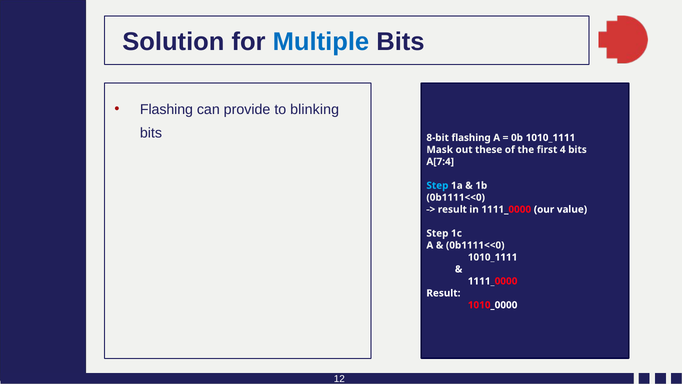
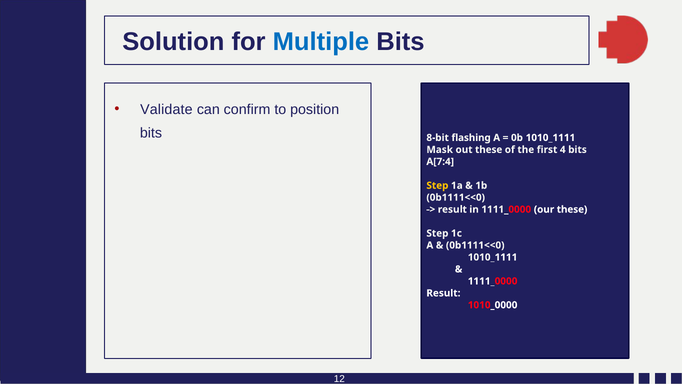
Flashing: Flashing -> Validate (166, 109)
provide: provide -> confirm (247, 109)
blinking: blinking -> position (315, 109)
Step colour: light blue -> yellow (437, 185)
our value: value -> these (572, 209)
